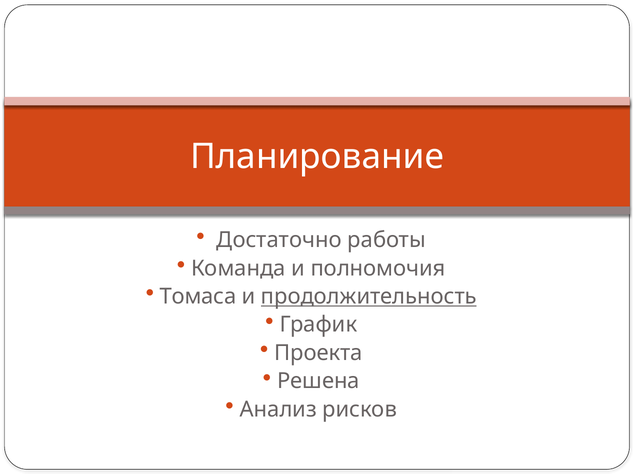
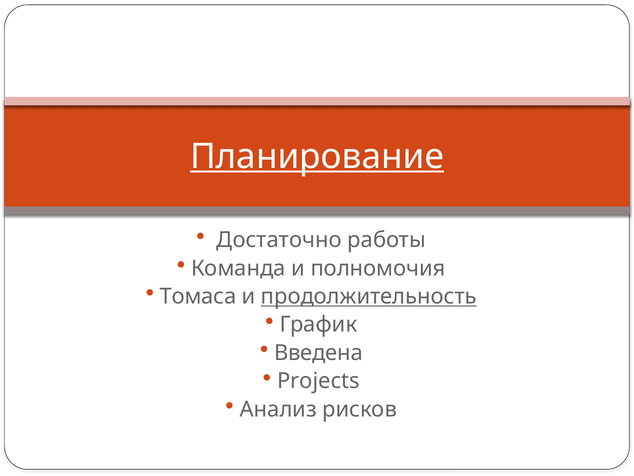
Планирование underline: none -> present (317, 156)
Проекта: Проекта -> Введена (319, 352)
Решена: Решена -> Projects (318, 381)
